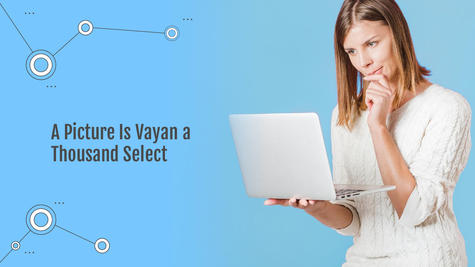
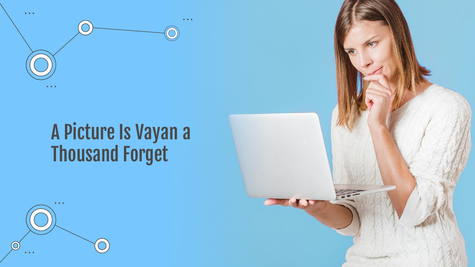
Select: Select -> Forget (145, 156)
